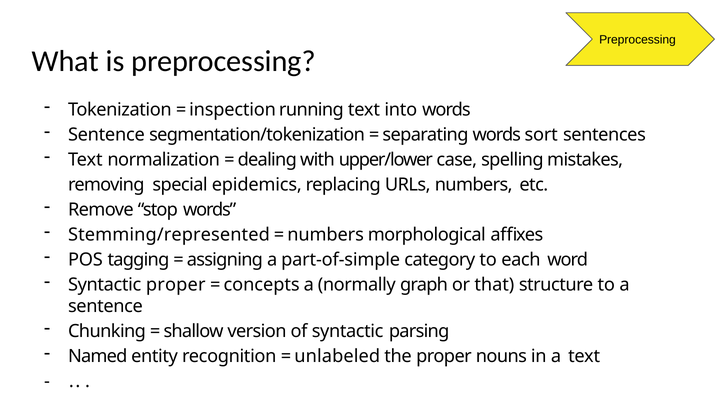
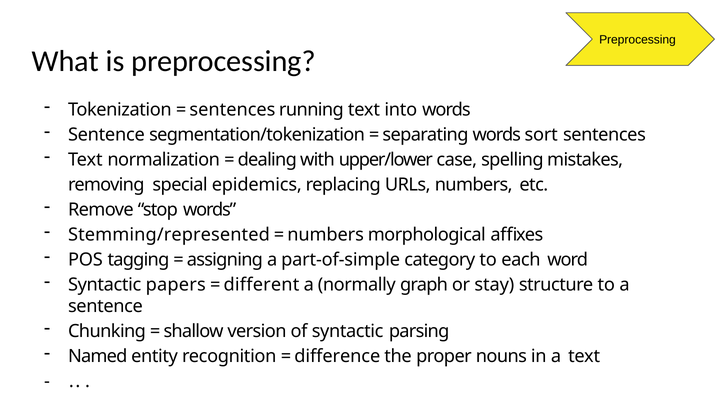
inspection: inspection -> sentences (232, 110)
Syntactic proper: proper -> papers (176, 285)
concepts: concepts -> different (261, 285)
that: that -> stay (494, 285)
unlabeled: unlabeled -> difference (337, 357)
